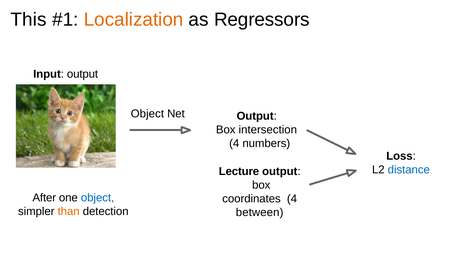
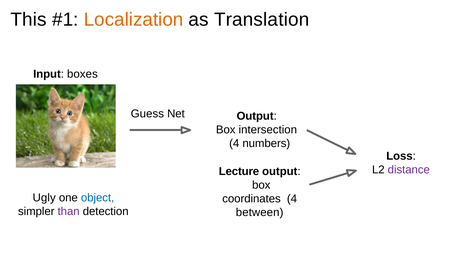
Regressors: Regressors -> Translation (262, 20)
Input output: output -> boxes (82, 74)
Object: Object -> Guess (147, 114)
distance colour: blue -> purple (409, 170)
After: After -> Ugly (44, 198)
than colour: orange -> purple (69, 211)
